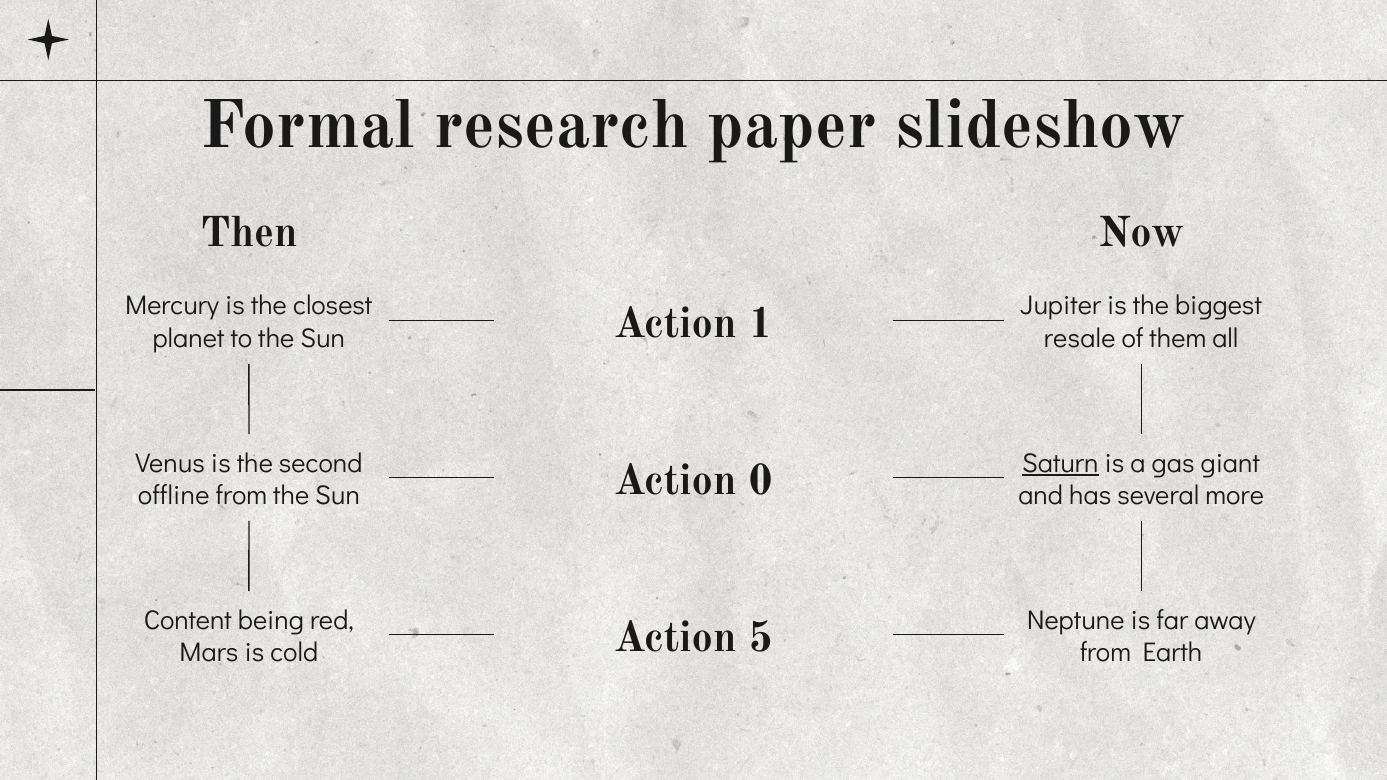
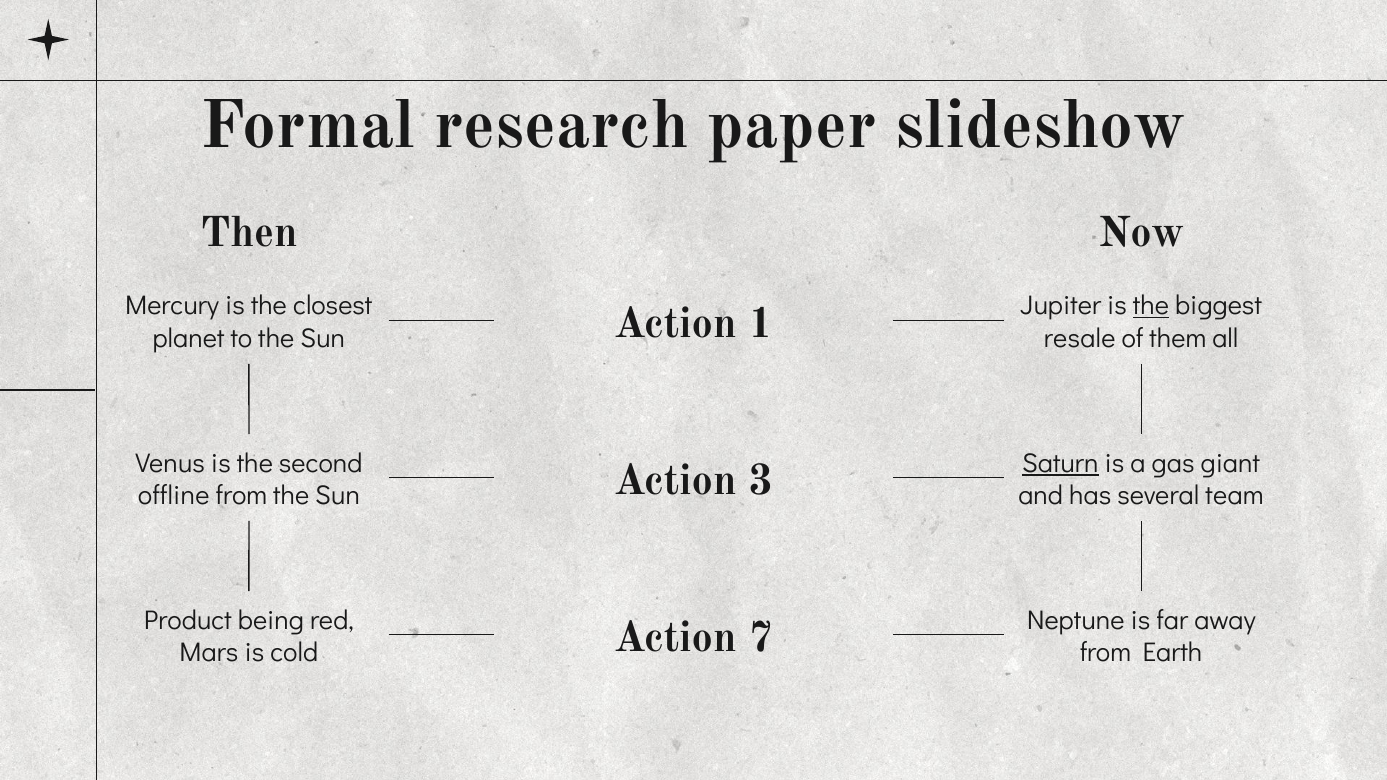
the underline: none -> present (1151, 306)
0: 0 -> 3 (761, 481)
more: more -> team (1235, 496)
Content: Content -> Product (188, 620)
5: 5 -> 7 (761, 638)
